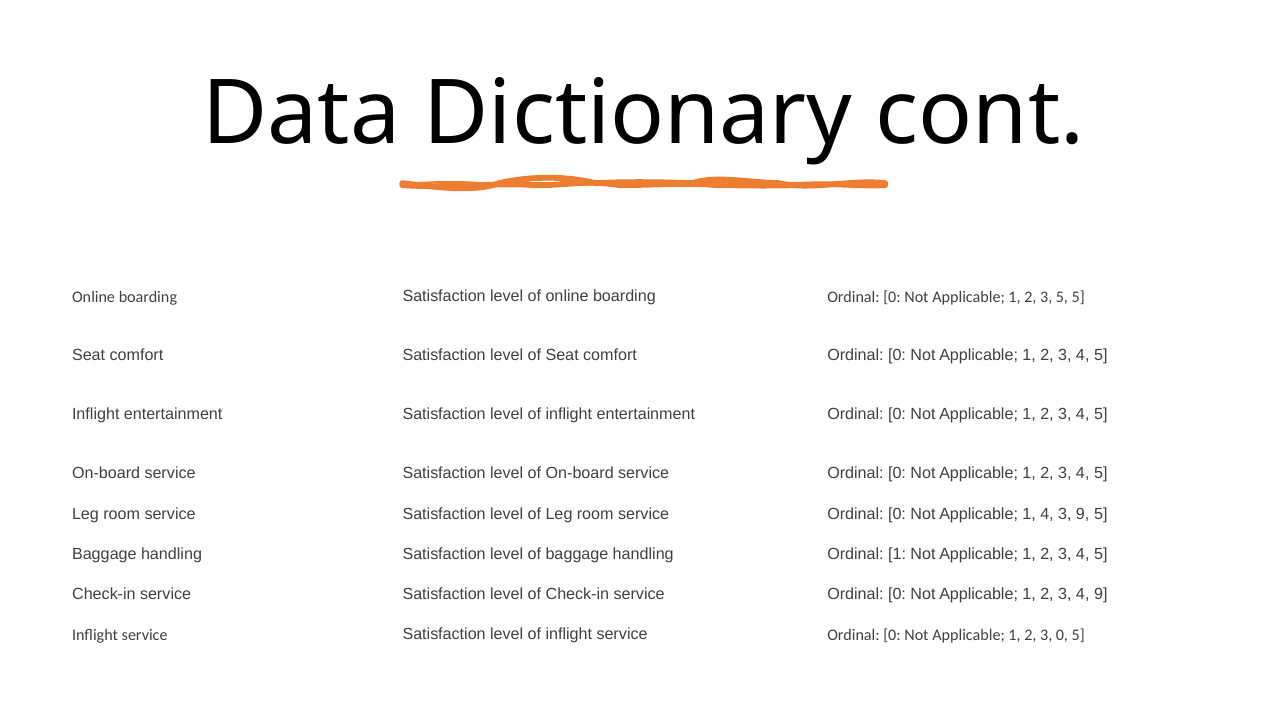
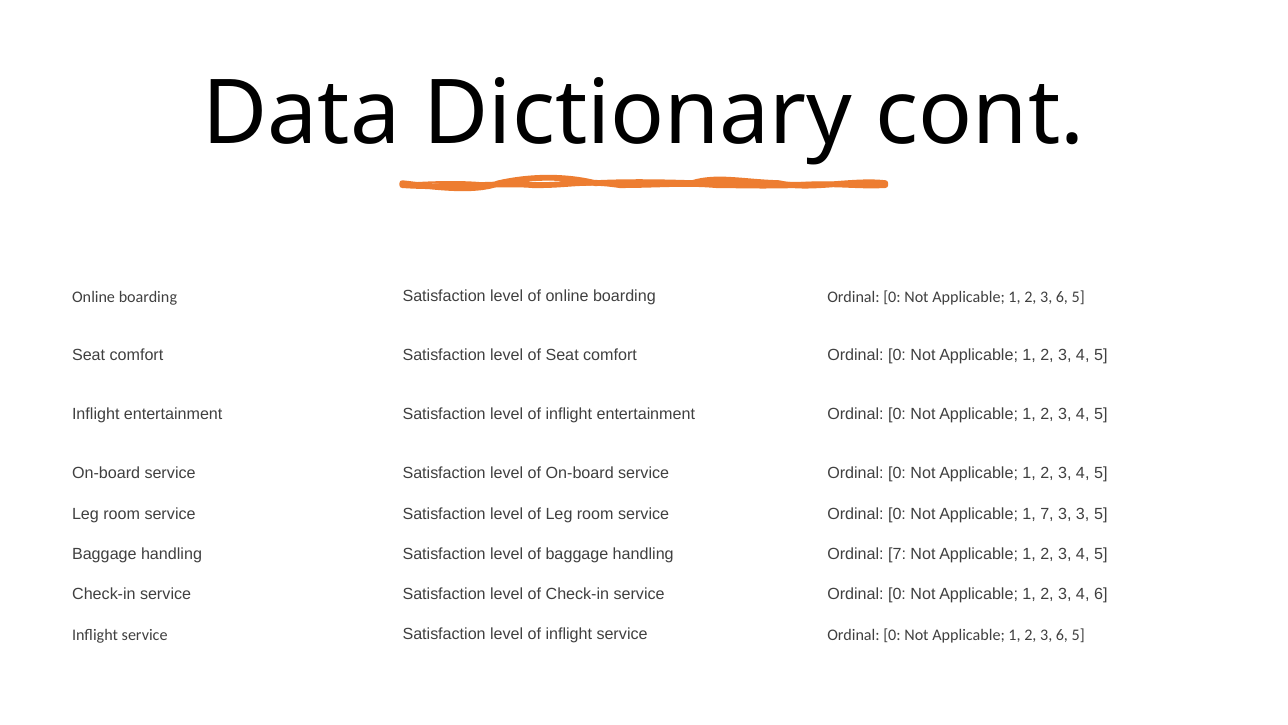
5: 5 -> 6 (1062, 297)
1 4: 4 -> 7 (1047, 513)
3 9: 9 -> 3 (1083, 513)
Ordinal 1: 1 -> 7 (897, 554)
4 9: 9 -> 6 (1101, 594)
0: 0 -> 6 (1062, 635)
